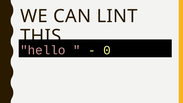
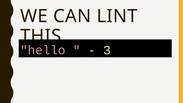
0: 0 -> 3 (107, 50)
